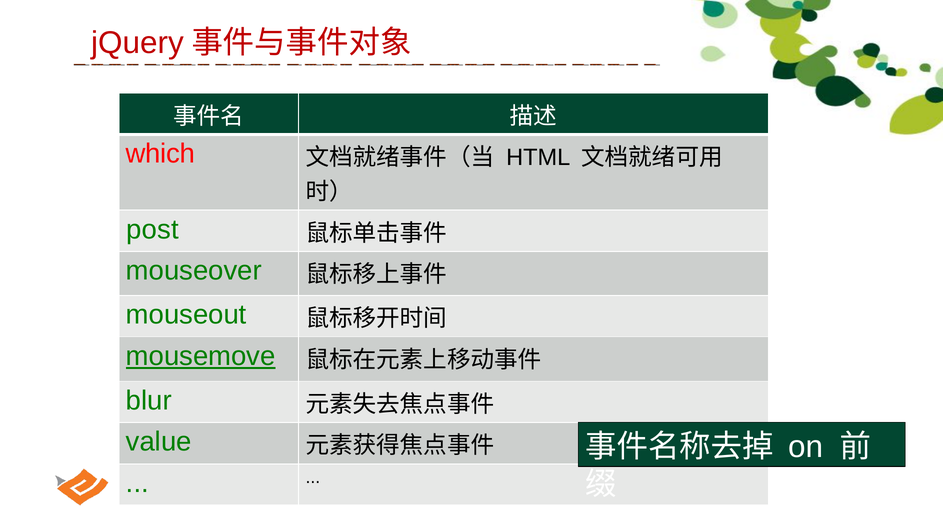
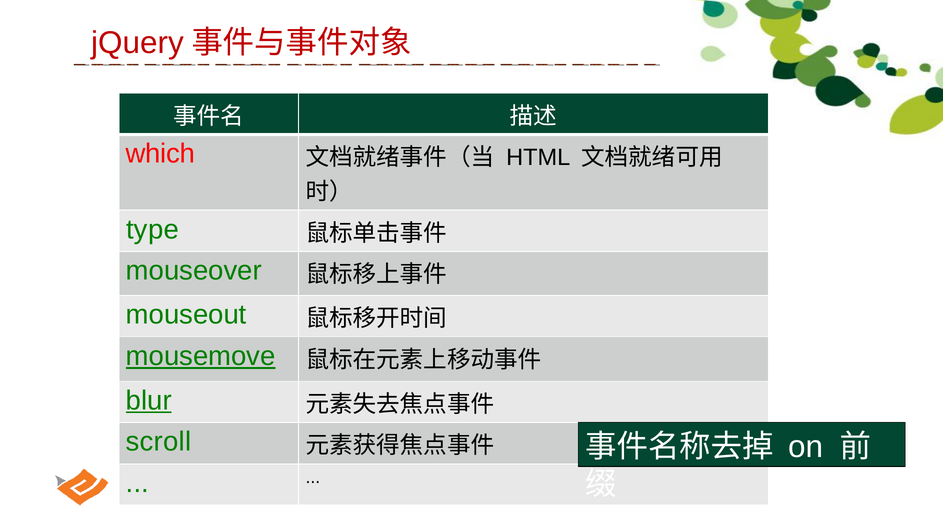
post: post -> type (152, 229)
blur underline: none -> present (149, 400)
value: value -> scroll (159, 441)
